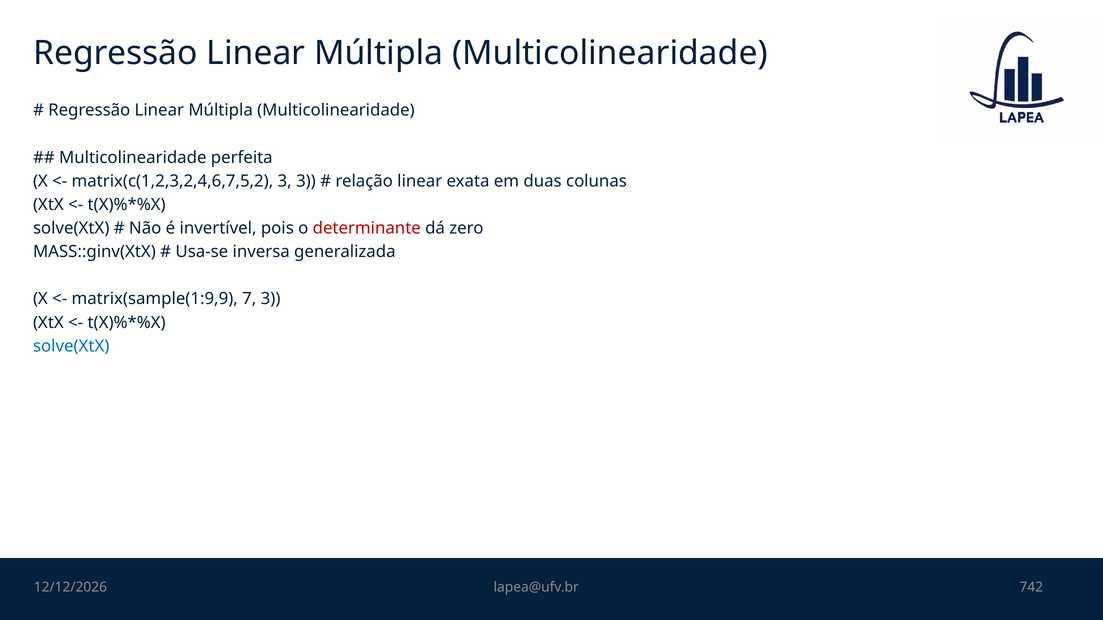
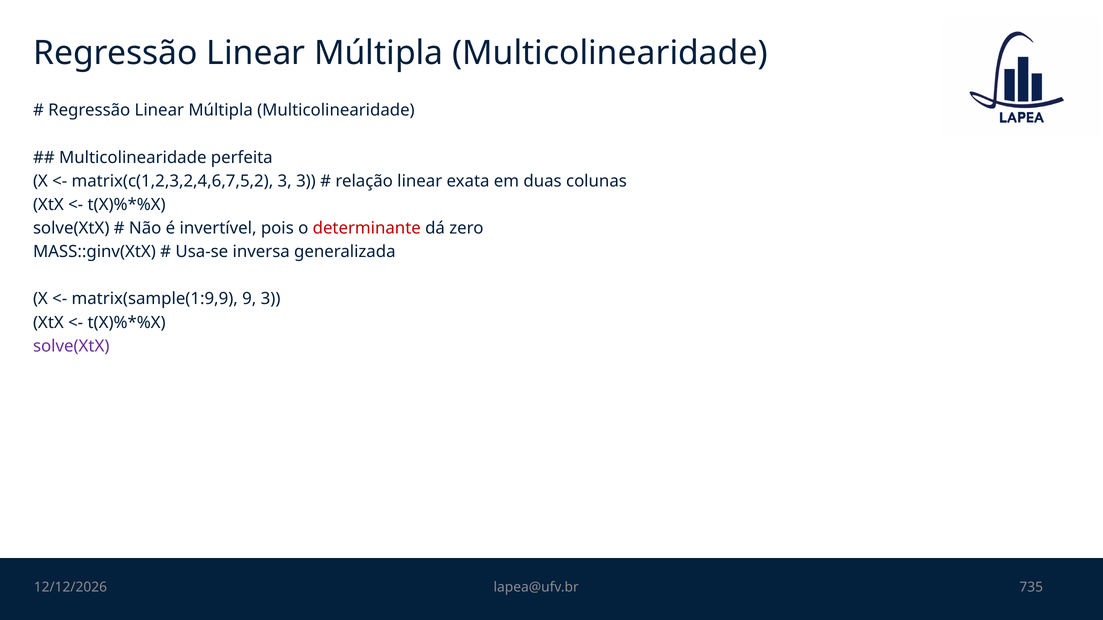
7: 7 -> 9 (249, 299)
solve(XtX colour: blue -> purple (71, 346)
742: 742 -> 735 (1031, 588)
